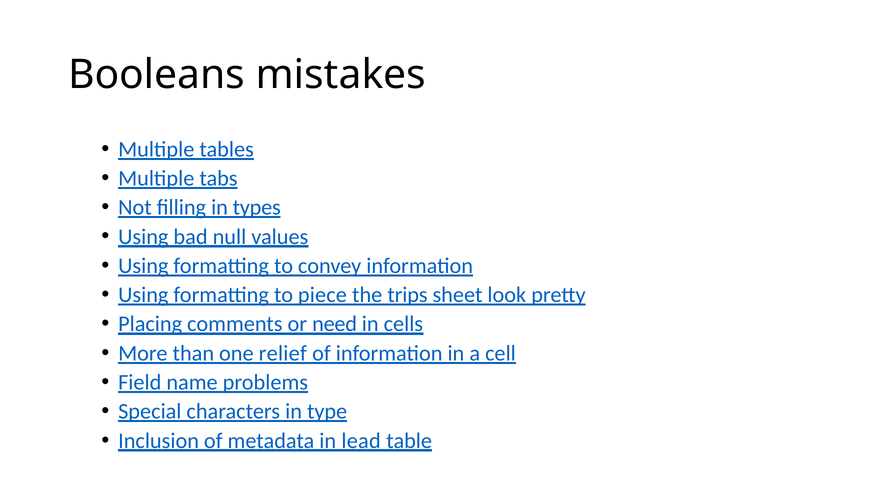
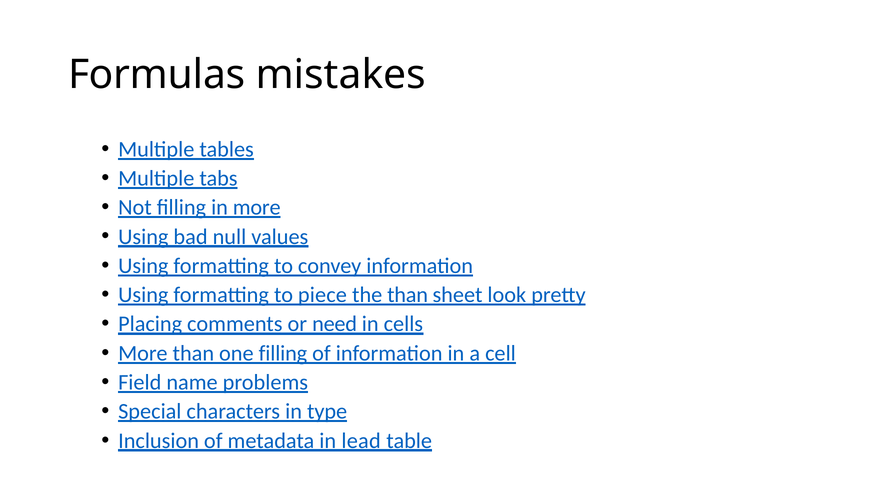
Booleans: Booleans -> Formulas (157, 75)
in types: types -> more (257, 207)
the trips: trips -> than (408, 295)
one relief: relief -> filling (283, 353)
